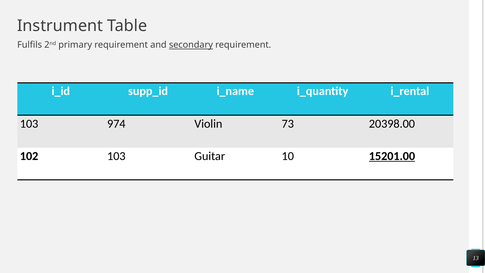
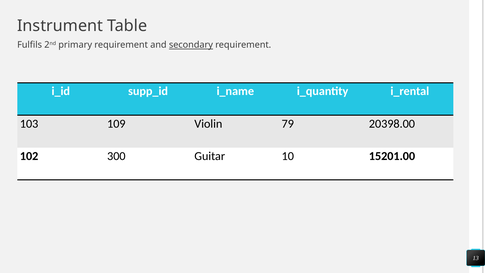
974: 974 -> 109 (116, 124)
73: 73 -> 79 (288, 124)
102 103: 103 -> 300 (116, 156)
15201.00 underline: present -> none (392, 156)
